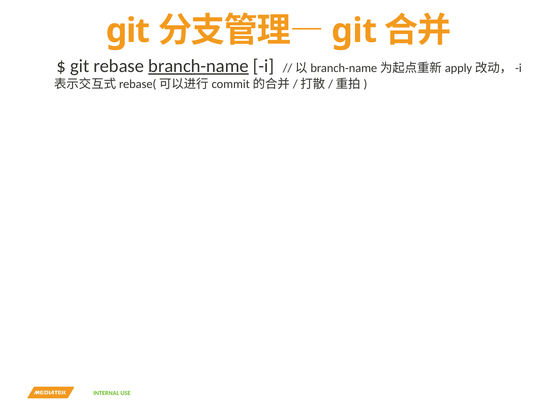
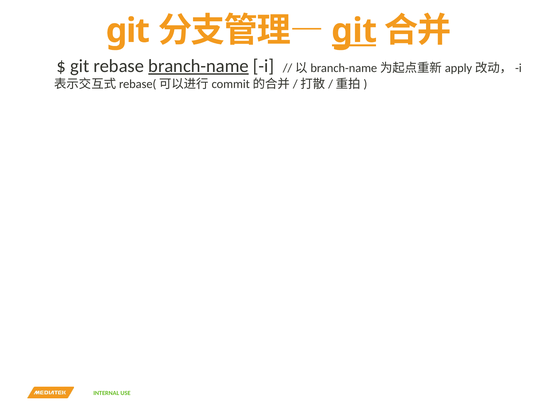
git underline: none -> present (354, 31)
